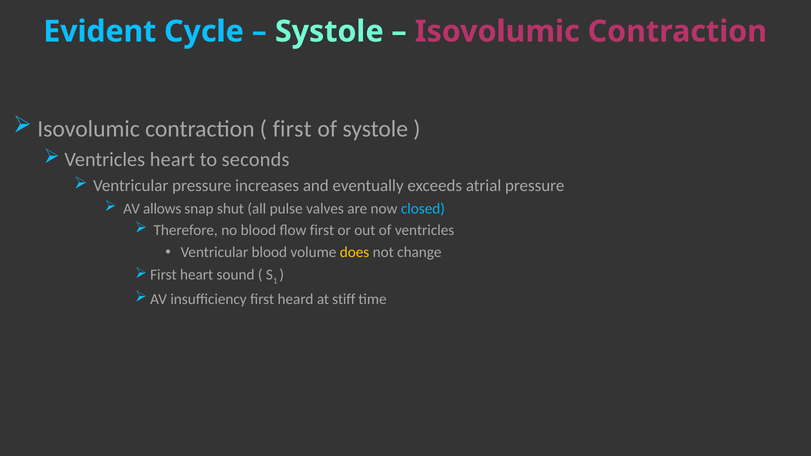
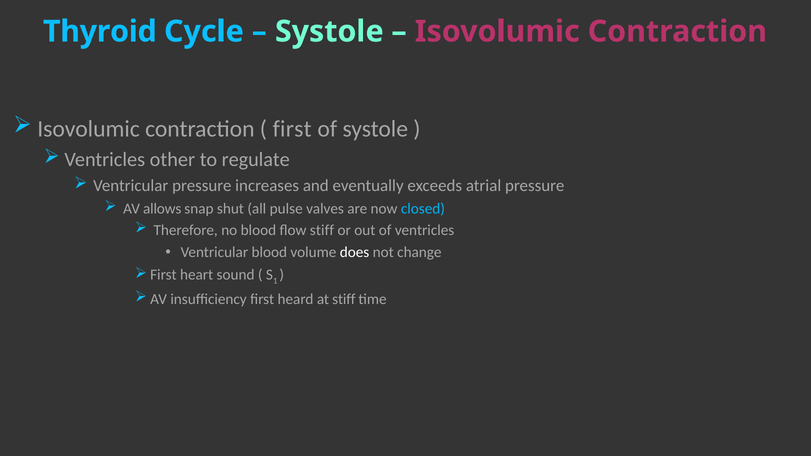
Evident: Evident -> Thyroid (100, 32)
Ventricles heart: heart -> other (172, 160)
seconds: seconds -> regulate (256, 160)
flow first: first -> stiff (322, 231)
does colour: yellow -> white (355, 252)
